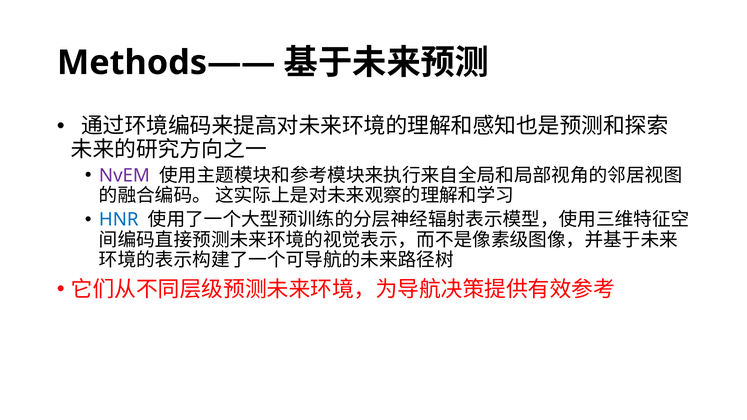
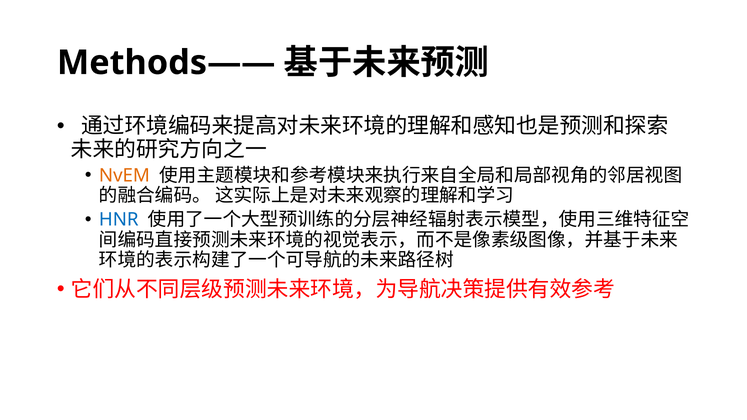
NvEM colour: purple -> orange (124, 176)
